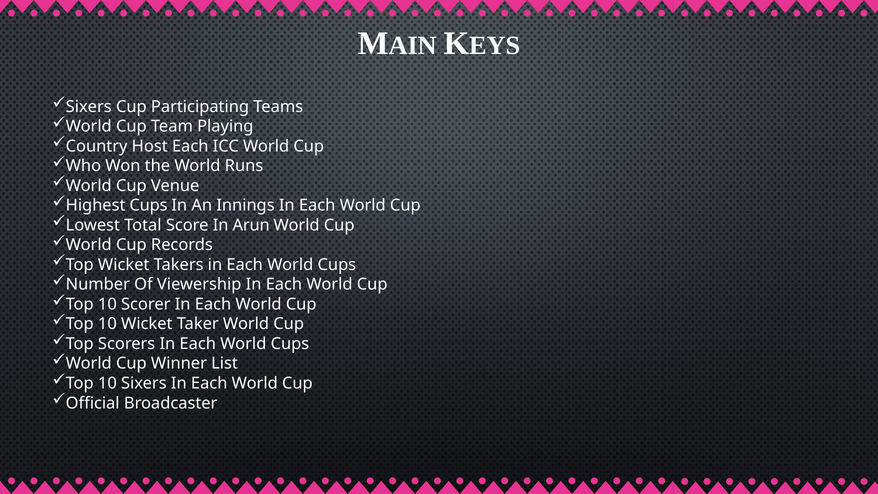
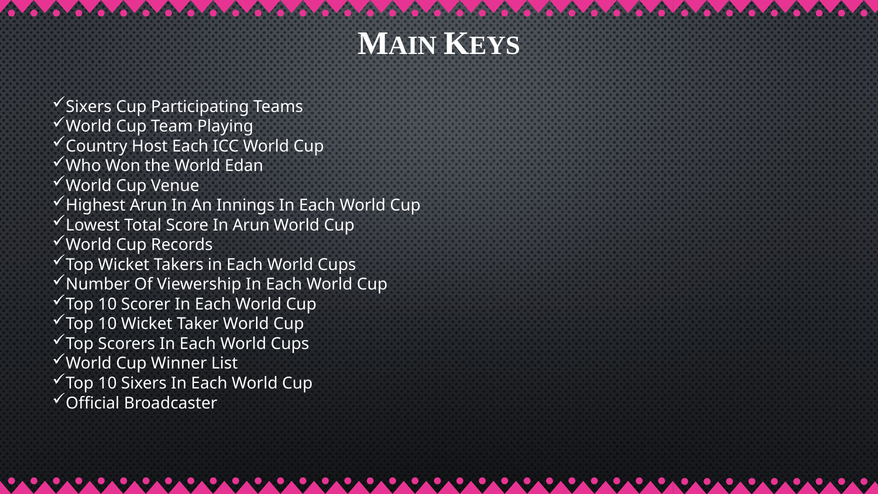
Runs: Runs -> Edan (244, 166)
Highest Cups: Cups -> Arun (148, 205)
